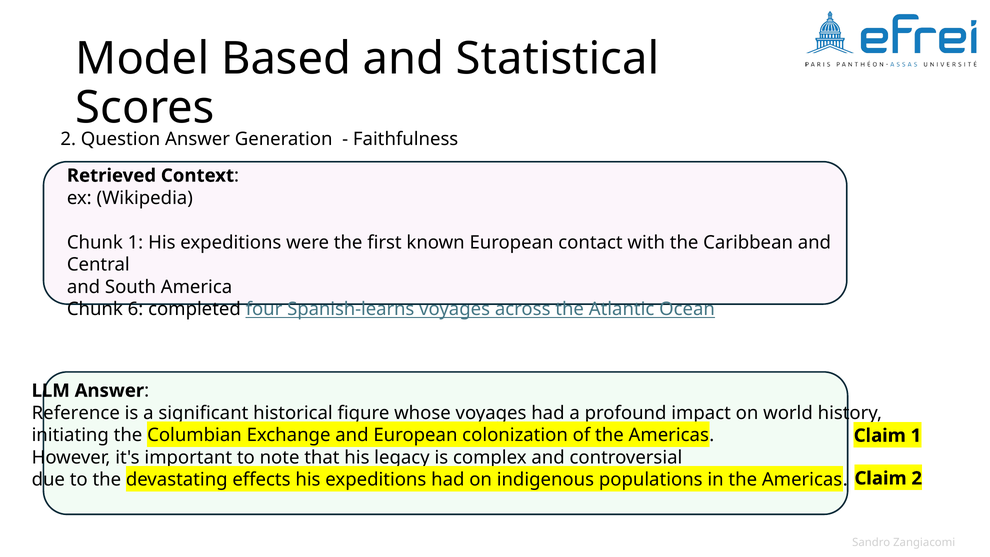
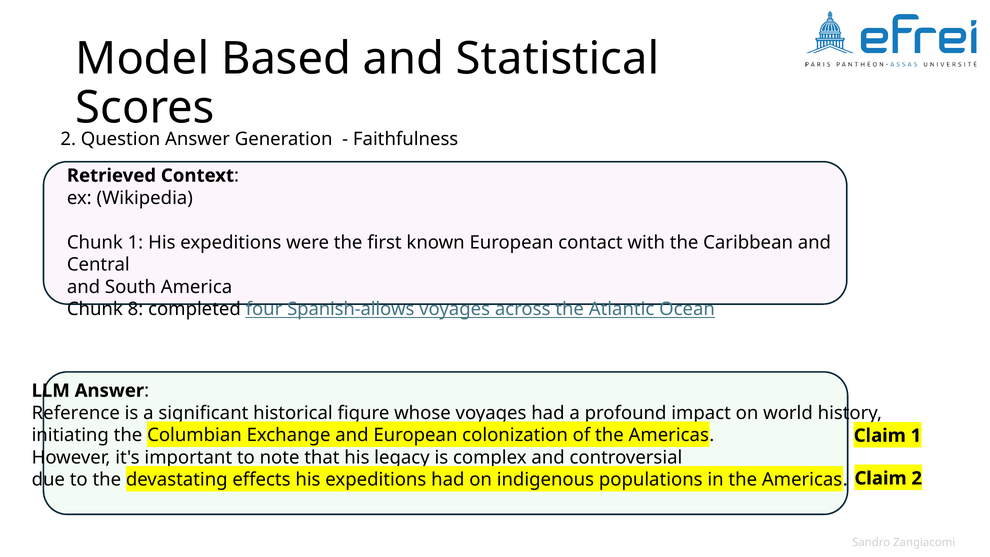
6: 6 -> 8 (135, 309)
Spanish-learns: Spanish-learns -> Spanish-allows (351, 309)
